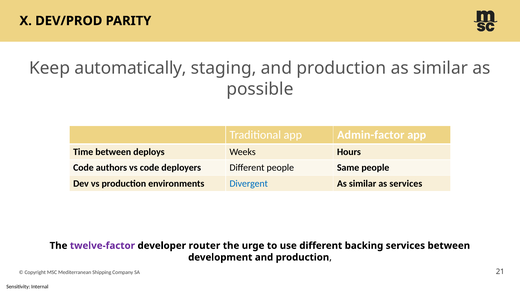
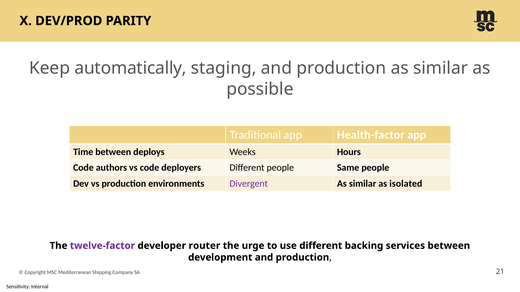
Admin-factor: Admin-factor -> Health-factor (371, 135)
Divergent colour: blue -> purple (249, 184)
as services: services -> isolated (406, 184)
